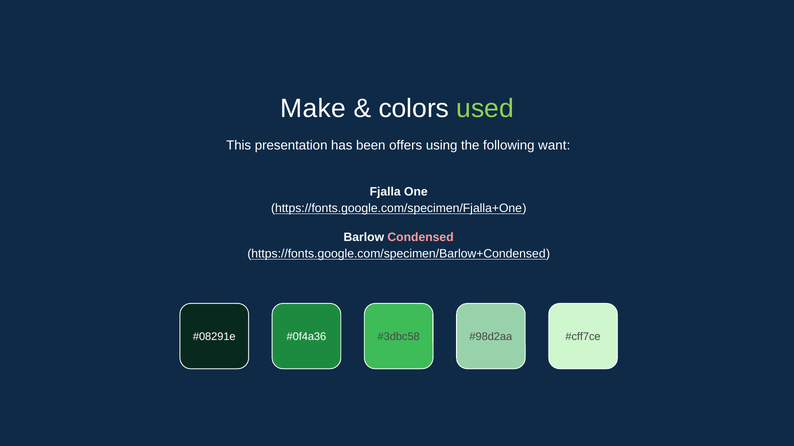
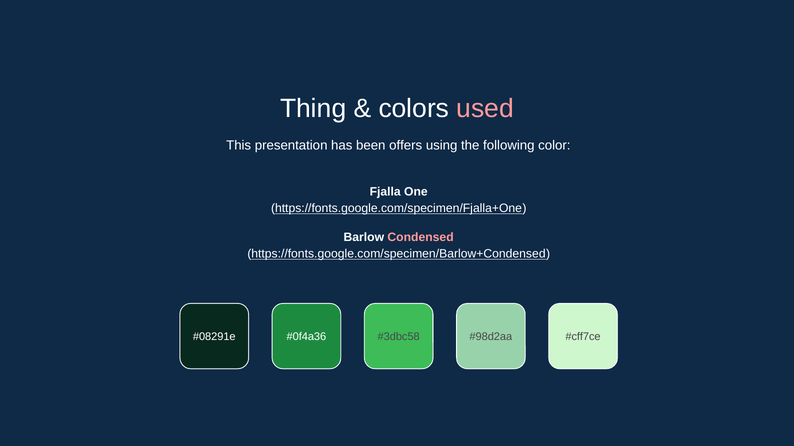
Make: Make -> Thing (313, 109)
used colour: light green -> pink (485, 109)
want: want -> color (554, 146)
